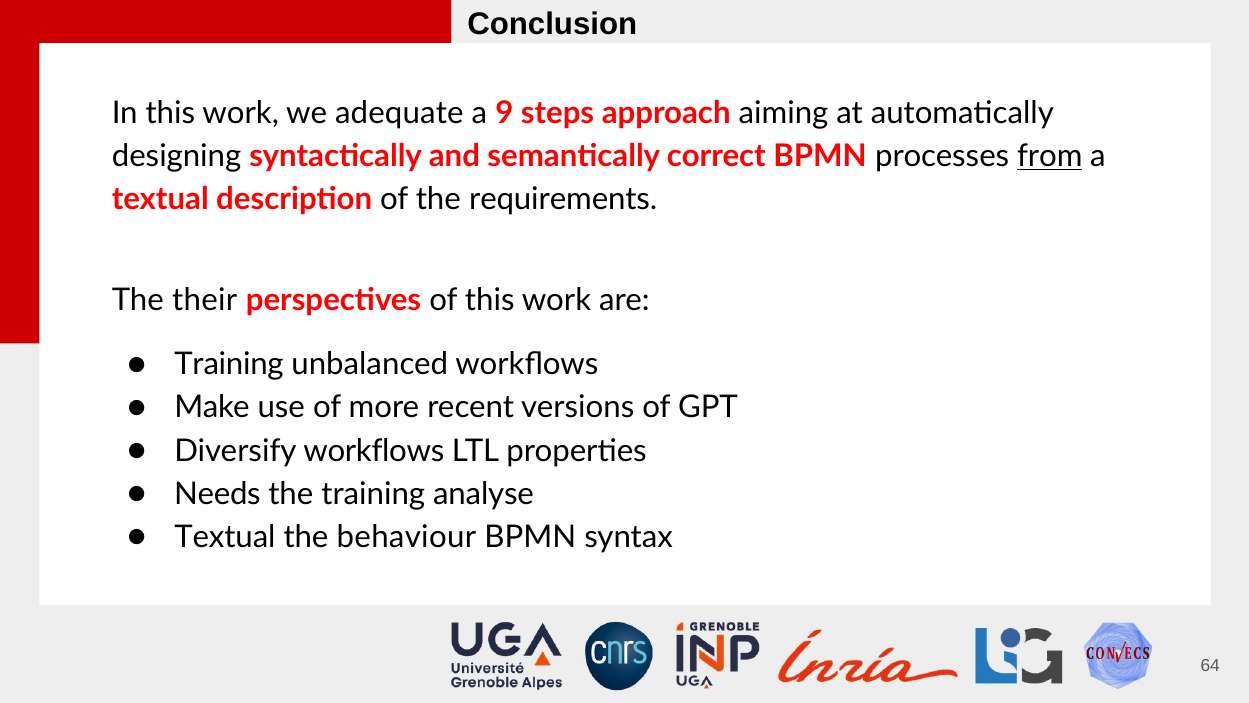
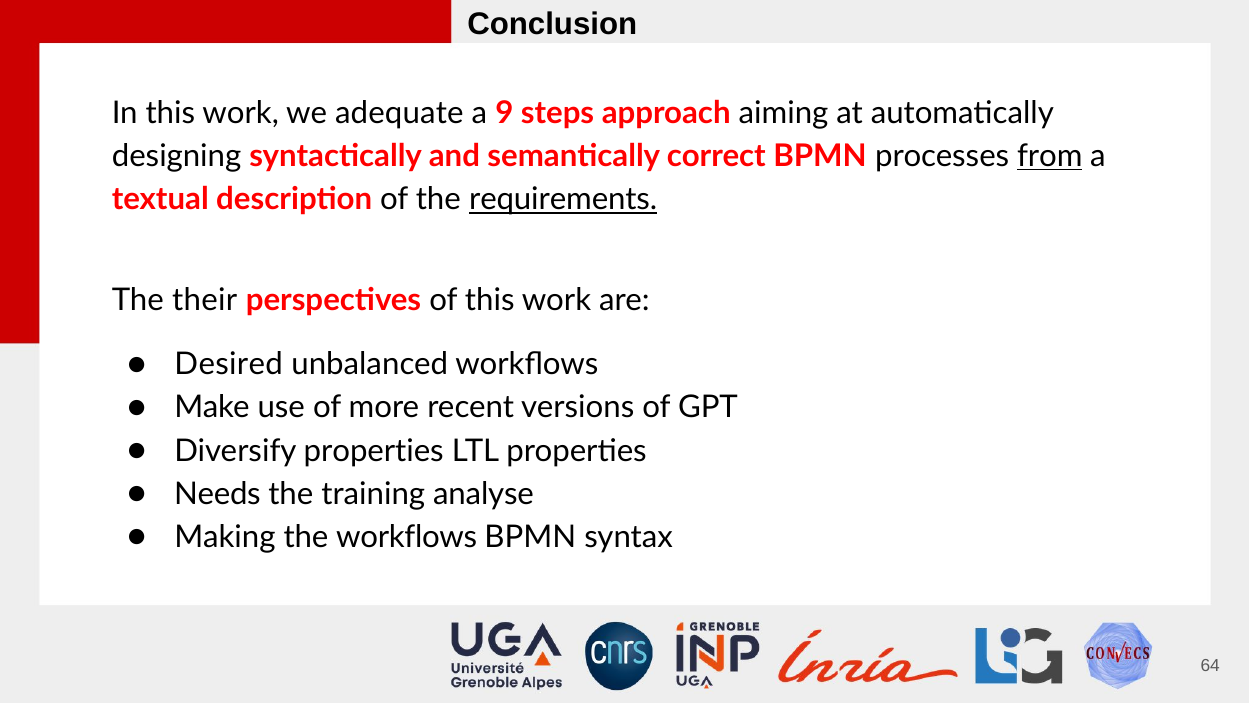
requirements underline: none -> present (563, 199)
Training: Training -> Desired (229, 364)
Diversify workflows: workflows -> properties (374, 450)
Textual: Textual -> Making (225, 537)
the behaviour: behaviour -> workflows (407, 537)
